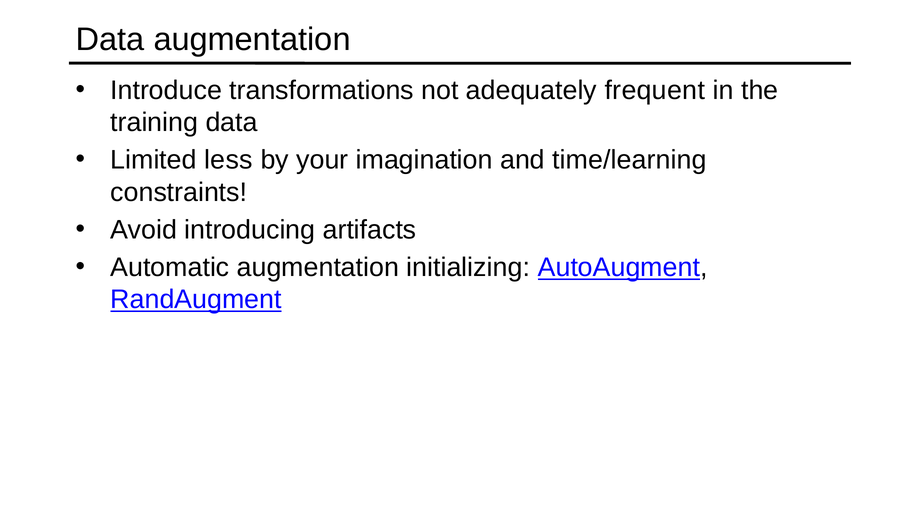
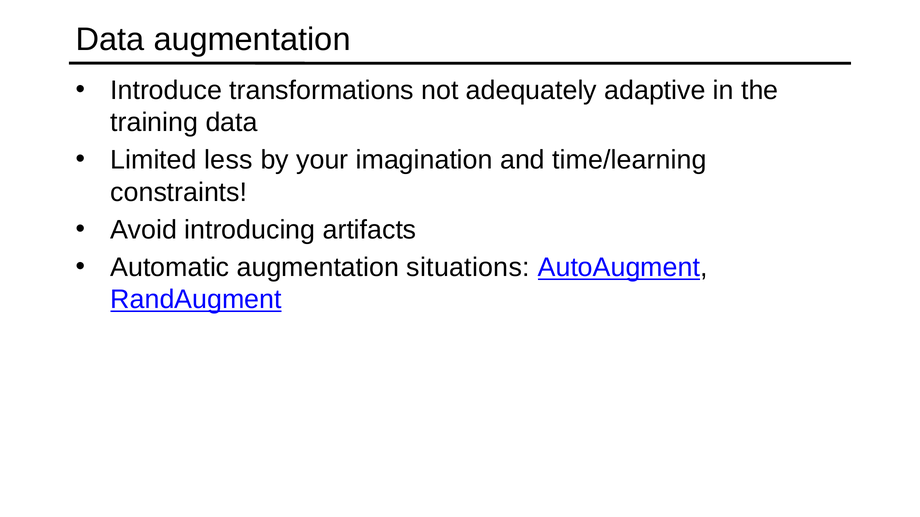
frequent: frequent -> adaptive (655, 90)
initializing: initializing -> situations (468, 268)
